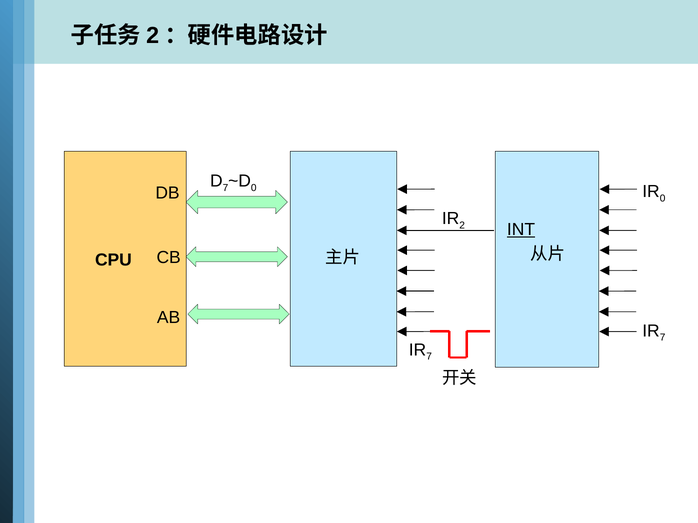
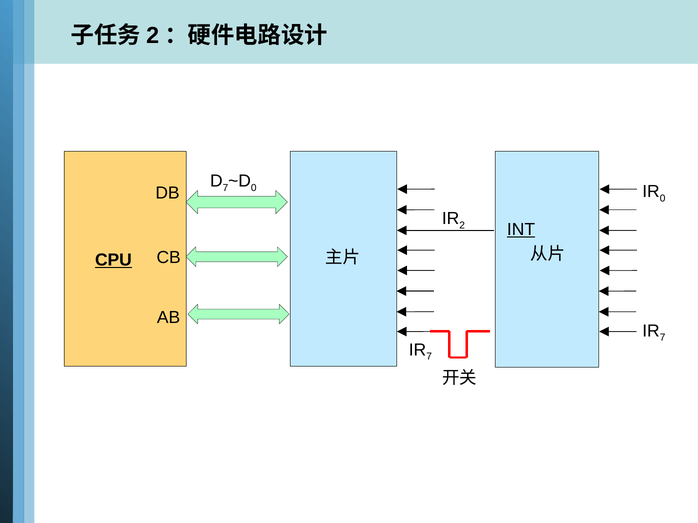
CPU underline: none -> present (113, 260)
